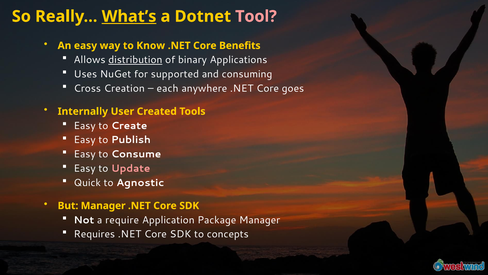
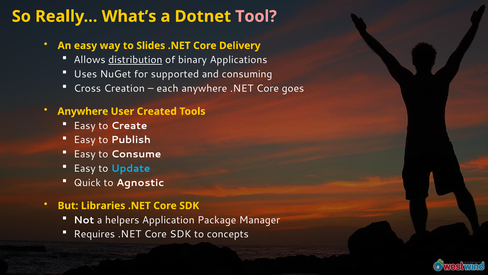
What’s underline: present -> none (129, 16)
Know: Know -> Slides (151, 46)
Benefits: Benefits -> Delivery (240, 46)
Internally: Internally -> Anywhere (83, 111)
Update colour: pink -> light blue (131, 168)
But Manager: Manager -> Libraries (103, 205)
require: require -> helpers (122, 220)
